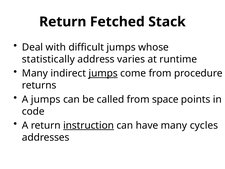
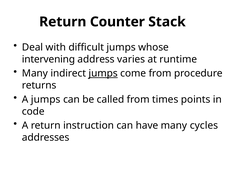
Fetched: Fetched -> Counter (117, 22)
statistically: statistically -> intervening (48, 59)
space: space -> times (165, 99)
instruction underline: present -> none (89, 125)
